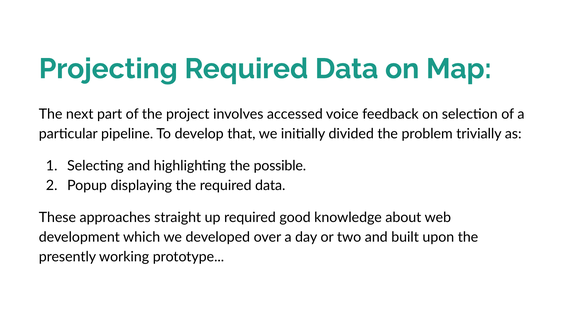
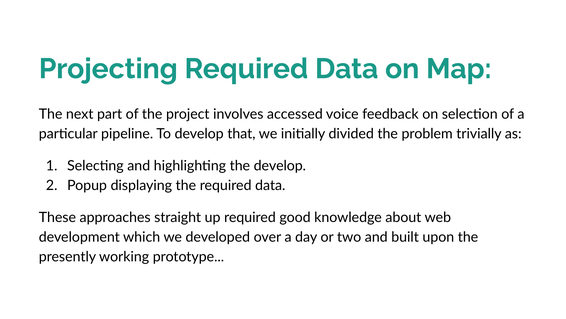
the possible: possible -> develop (280, 166)
